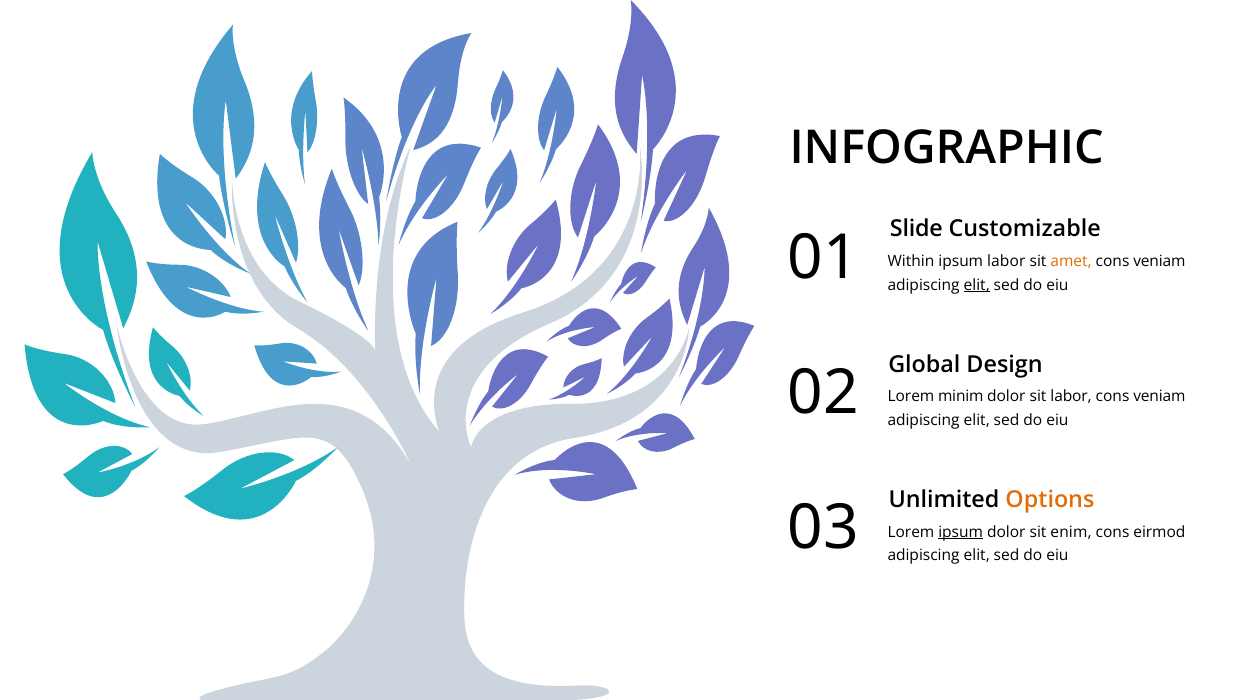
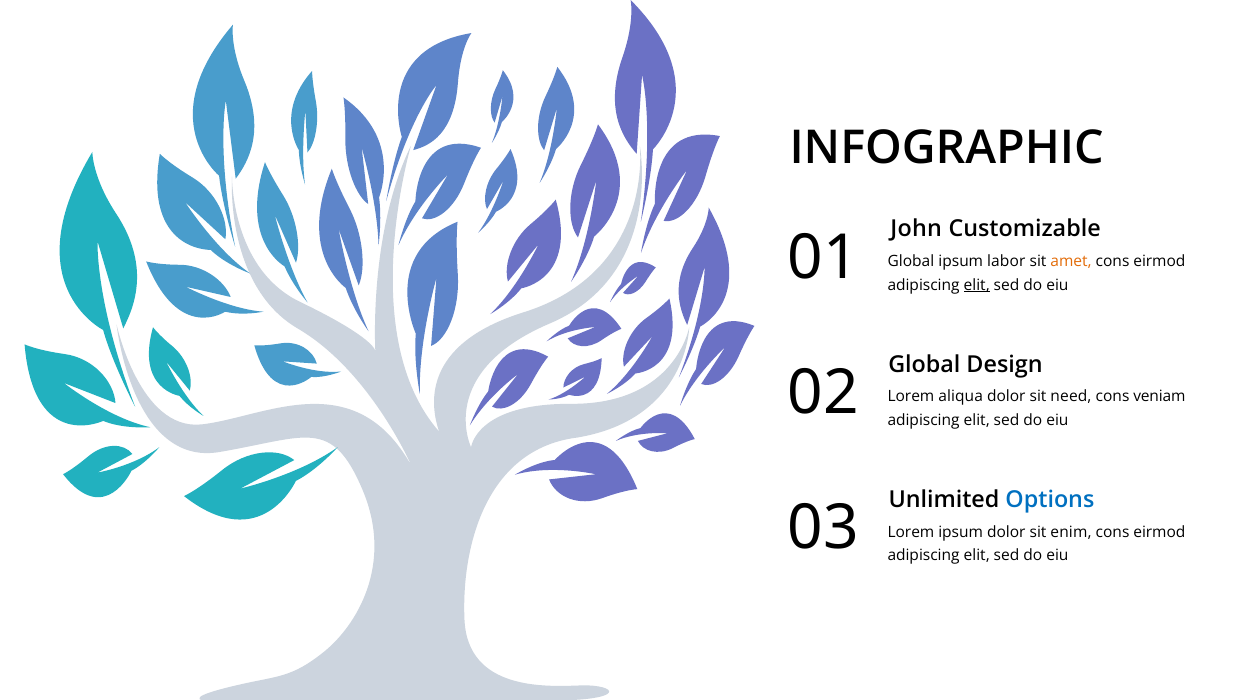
Slide: Slide -> John (916, 229)
Within: Within -> Global (911, 262)
veniam: veniam -> eirmod (1159, 262)
minim: minim -> aliqua (961, 397)
sit labor: labor -> need (1071, 397)
Options colour: orange -> blue (1050, 499)
ipsum underline: present -> none (961, 532)
